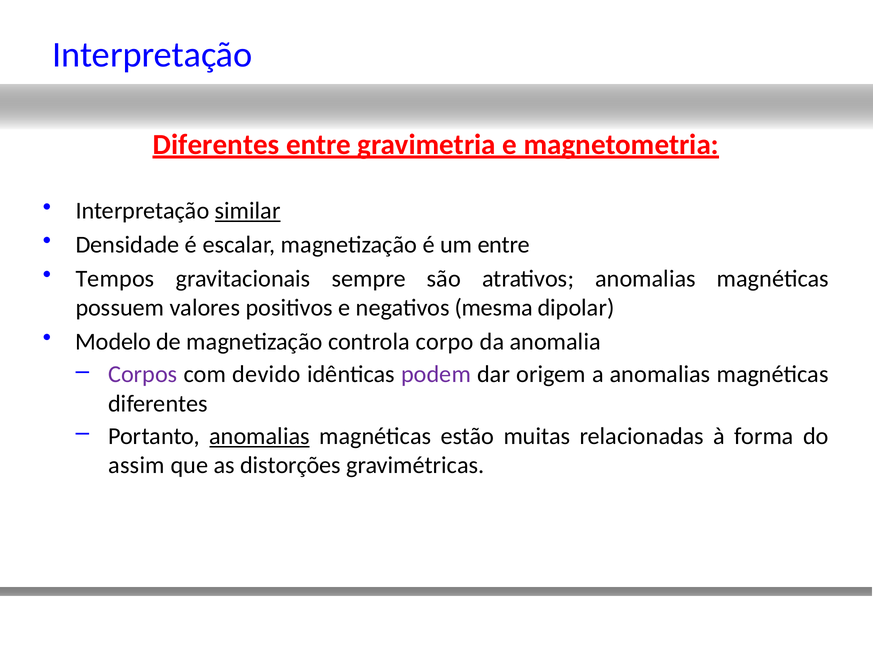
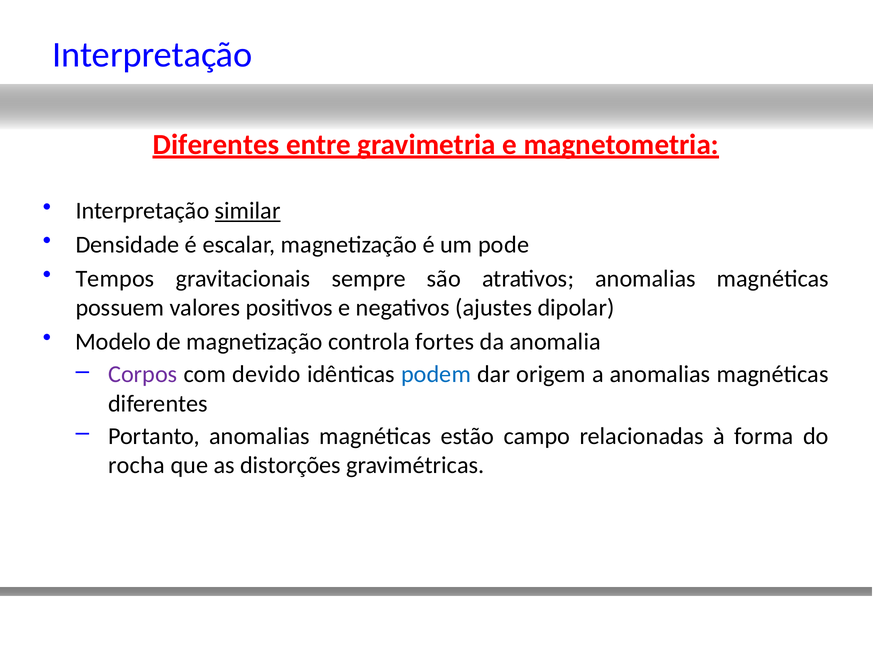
um entre: entre -> pode (504, 245)
mesma: mesma -> ajustes (494, 308)
corpo: corpo -> fortes (445, 342)
podem colour: purple -> blue (436, 375)
anomalias underline: present -> none (260, 437)
muitas: muitas -> campo (537, 437)
assim: assim -> rocha (137, 466)
